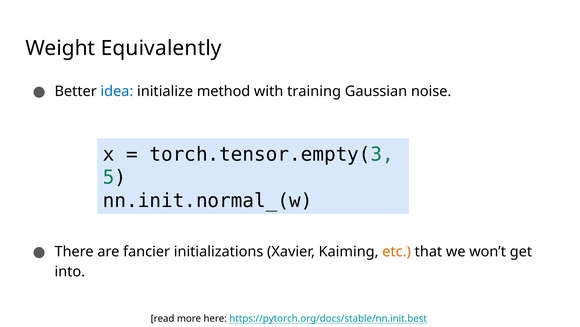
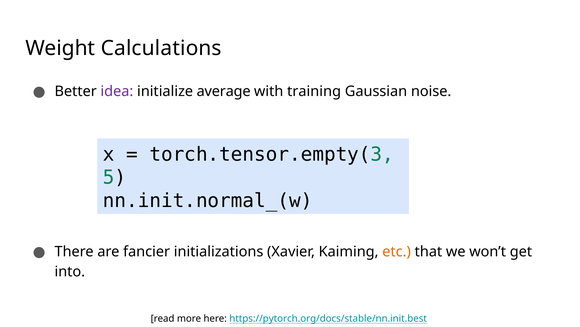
Equivalently: Equivalently -> Calculations (161, 48)
idea colour: blue -> purple (117, 91)
method: method -> average (224, 91)
